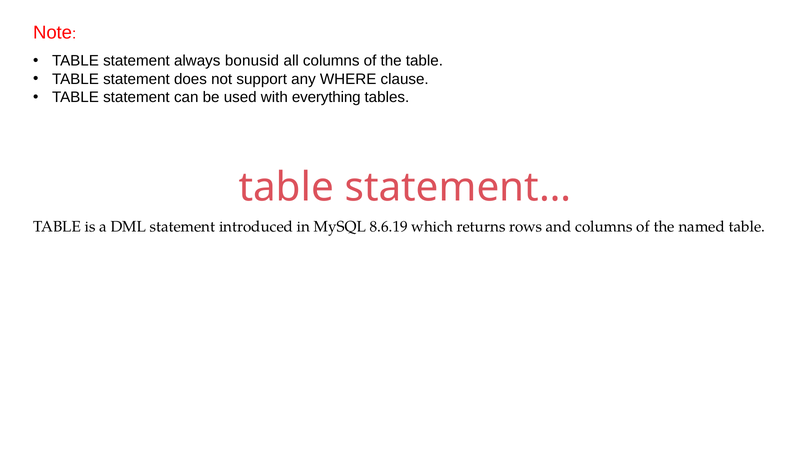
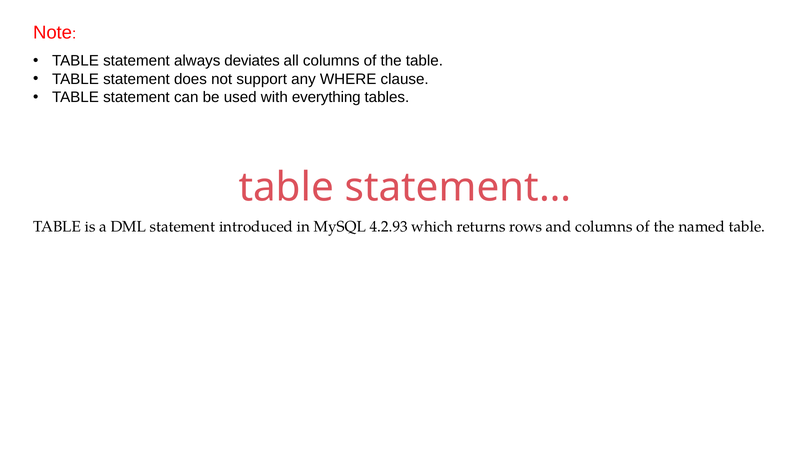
bonusid: bonusid -> deviates (252, 61)
8.6.19: 8.6.19 -> 4.2.93 (389, 227)
